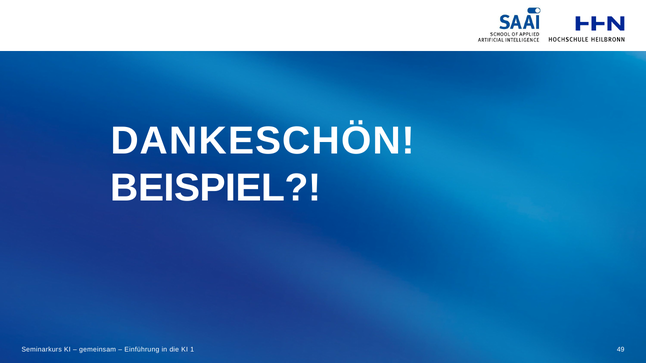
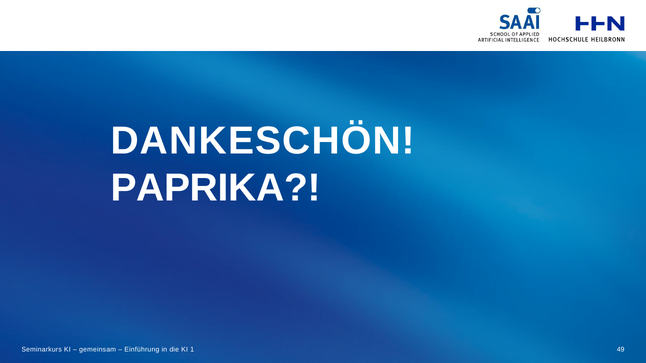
BEISPIEL: BEISPIEL -> PAPRIKA (216, 188)
